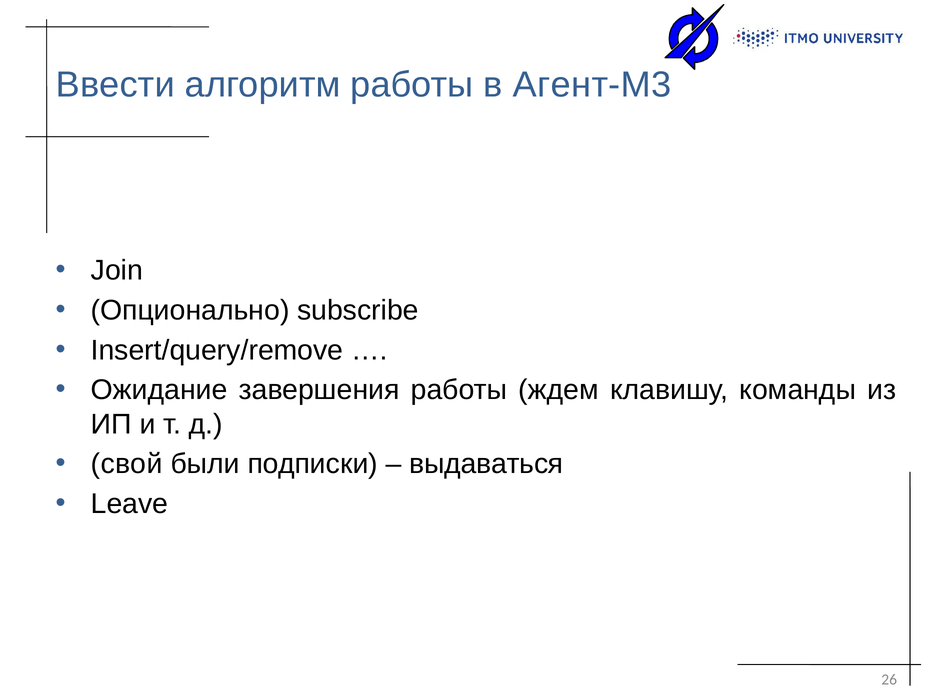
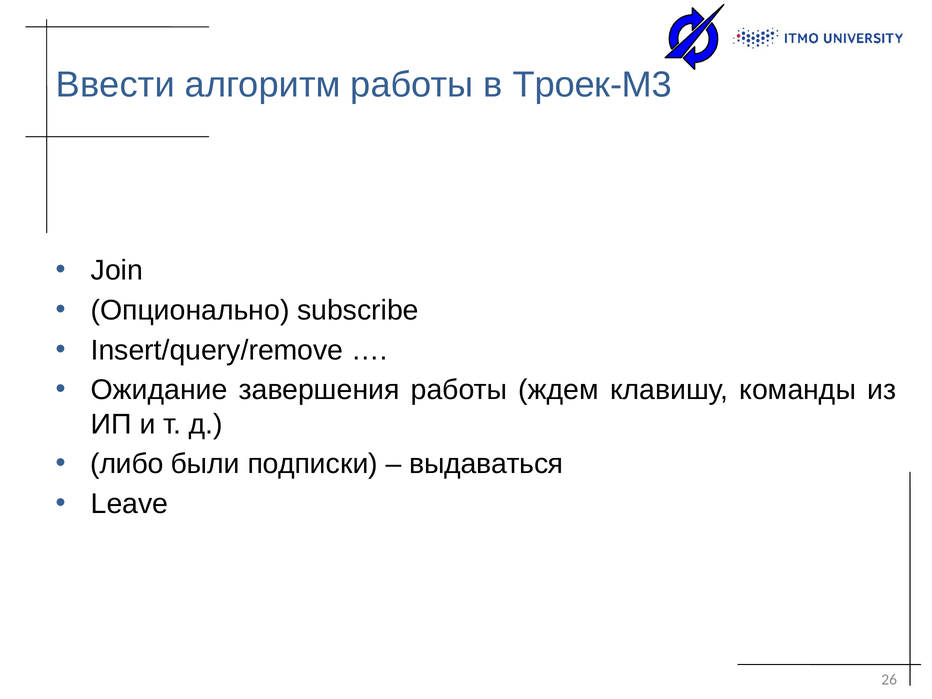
Агент-M3: Агент-M3 -> Троек-M3 (592, 85)
свой: свой -> либо (127, 464)
